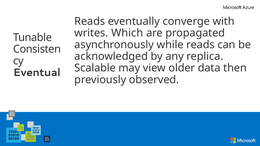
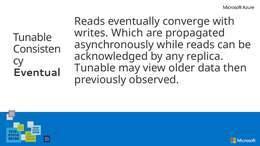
Scalable: Scalable -> Tunable (95, 68)
